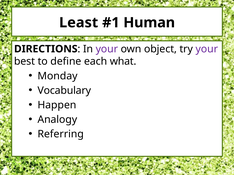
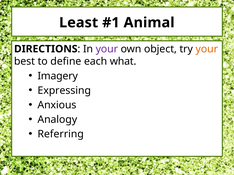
Human: Human -> Animal (149, 23)
your colour: purple -> orange (207, 49)
Monday: Monday -> Imagery (58, 76)
Vocabulary: Vocabulary -> Expressing (64, 91)
Happen: Happen -> Anxious (57, 105)
